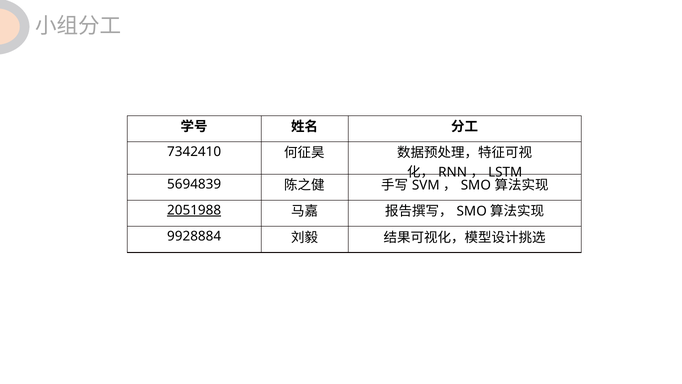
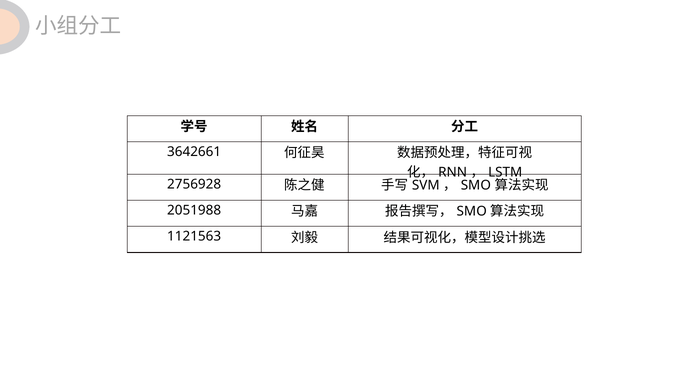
7342410: 7342410 -> 3642661 (194, 152)
5694839: 5694839 -> 2756928 (194, 184)
2051988 underline: present -> none (194, 210)
9928884: 9928884 -> 1121563 (194, 236)
